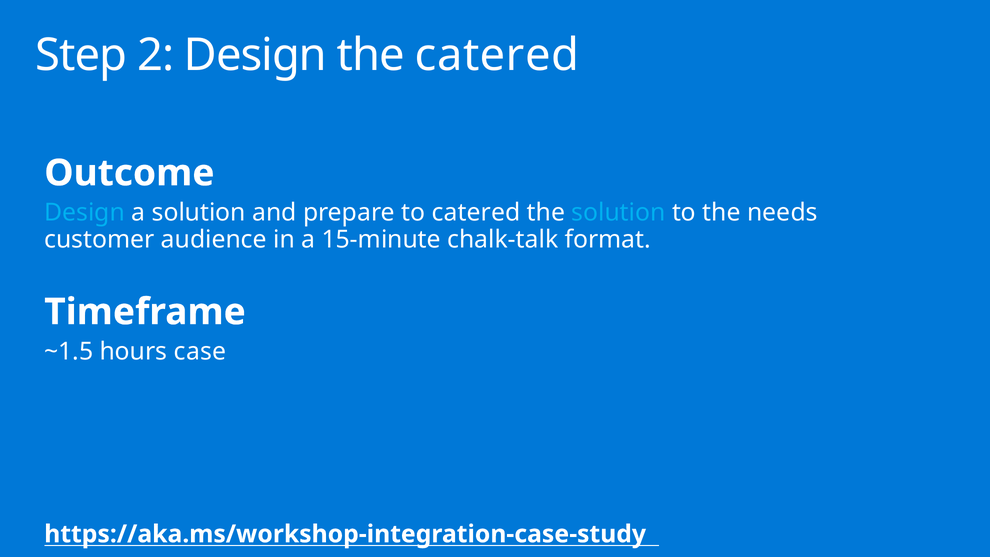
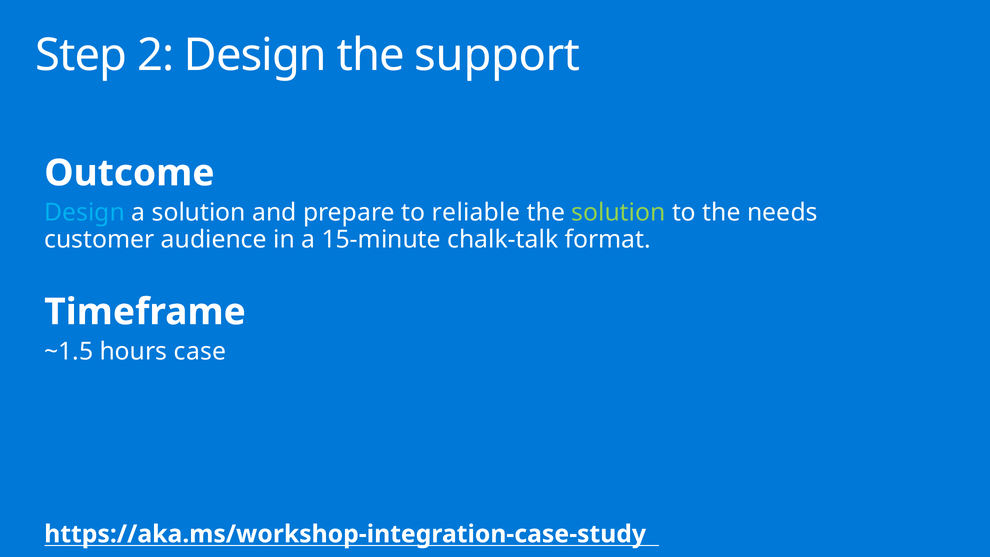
the catered: catered -> support (497, 55)
to catered: catered -> reliable (476, 213)
solution colour: light blue -> light green (619, 213)
